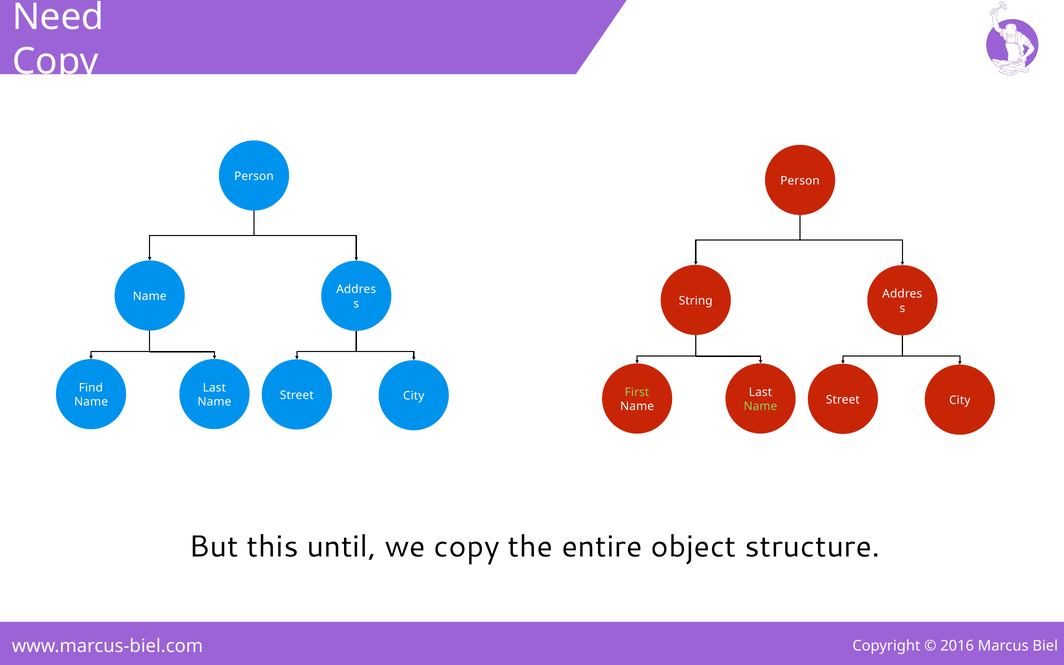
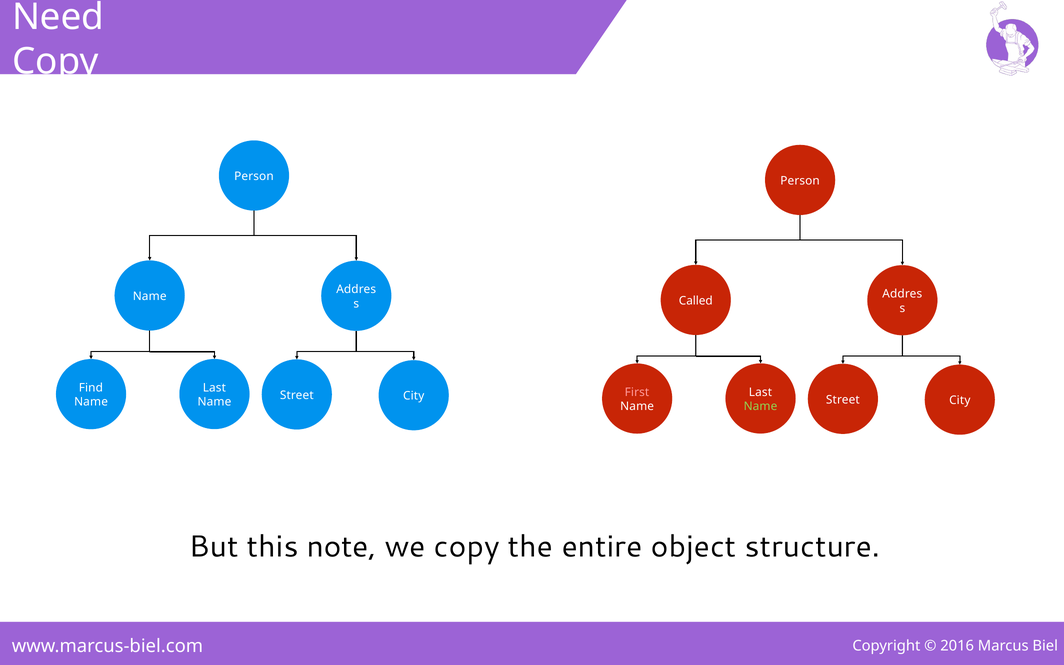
String: String -> Called (696, 301)
First colour: light green -> pink (637, 392)
until: until -> note (342, 547)
